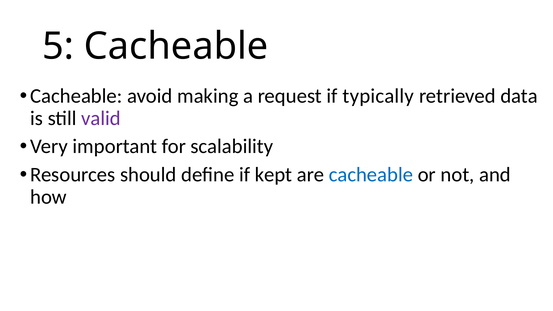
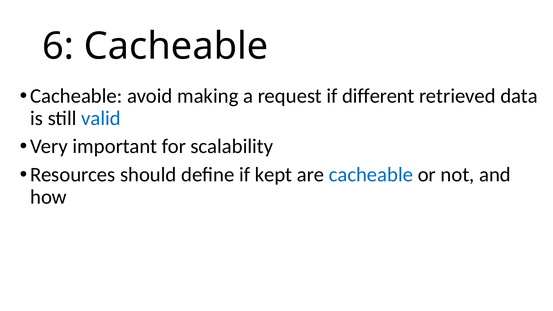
5: 5 -> 6 (58, 46)
typically: typically -> different (378, 96)
valid colour: purple -> blue (101, 118)
